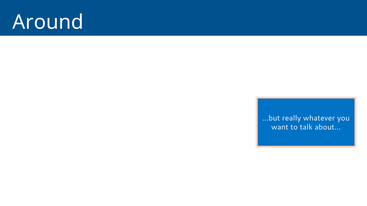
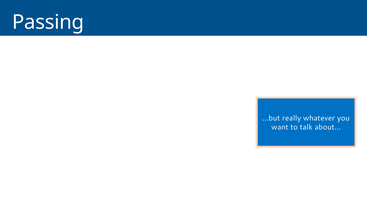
Around: Around -> Passing (48, 22)
